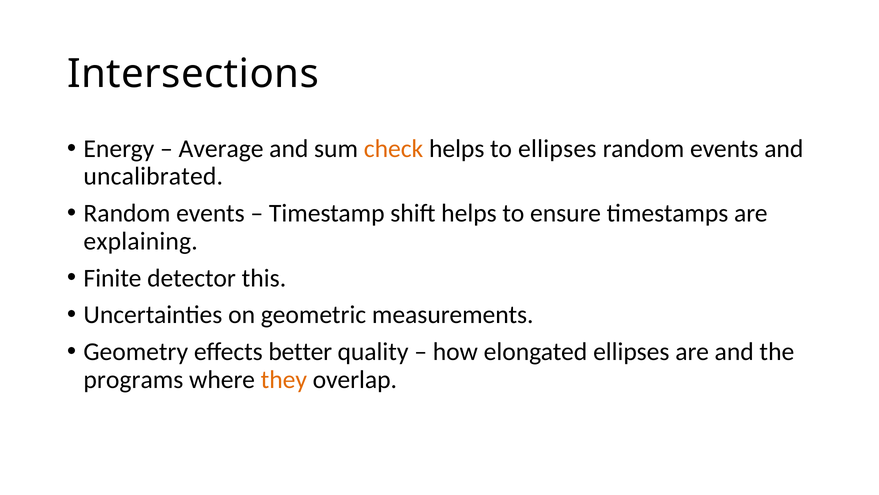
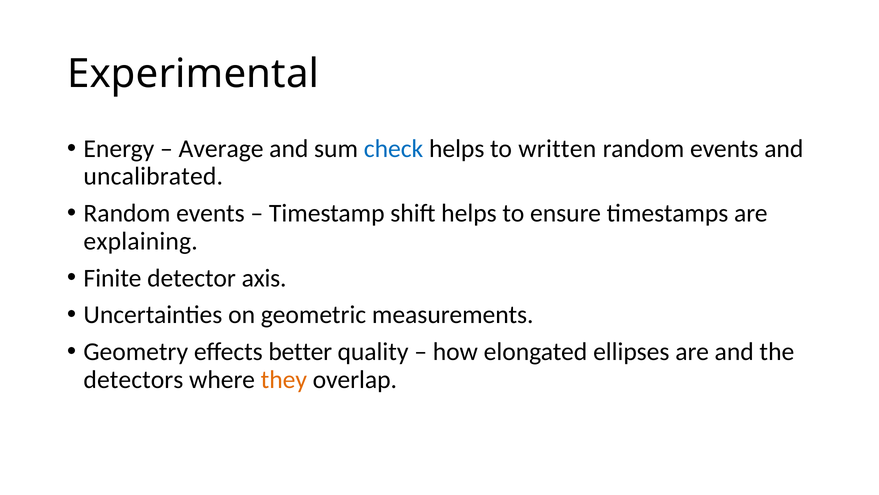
Intersections: Intersections -> Experimental (193, 74)
check colour: orange -> blue (394, 149)
to ellipses: ellipses -> written (557, 149)
this: this -> axis (264, 278)
programs: programs -> detectors (133, 379)
